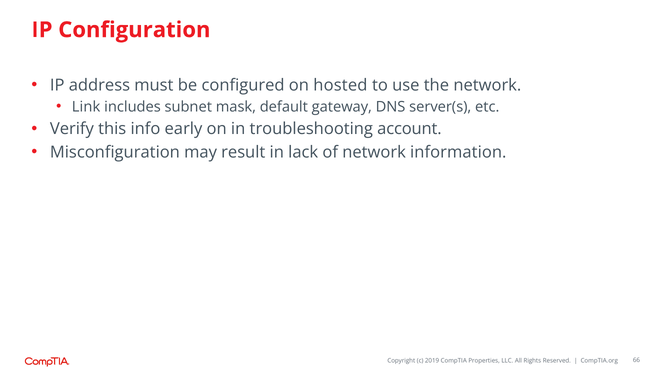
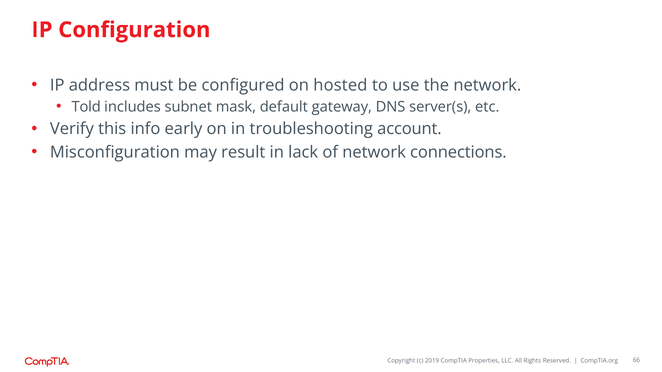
Link: Link -> Told (86, 107)
information: information -> connections (458, 152)
